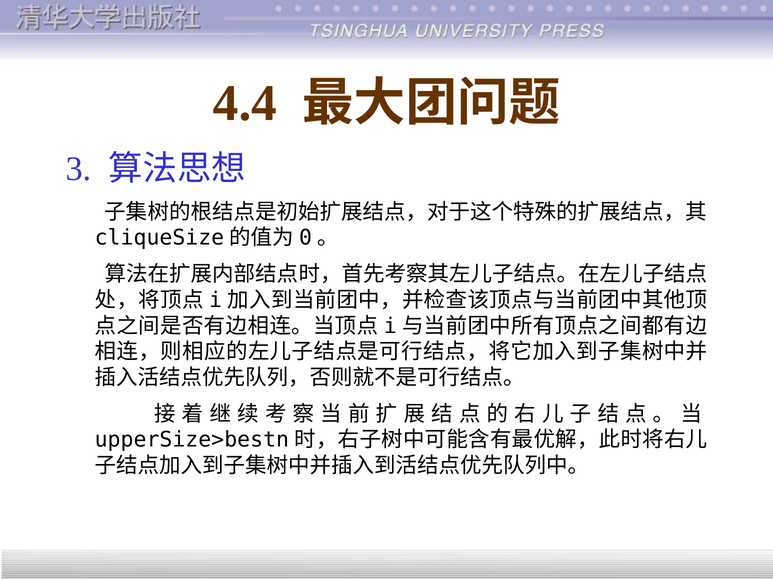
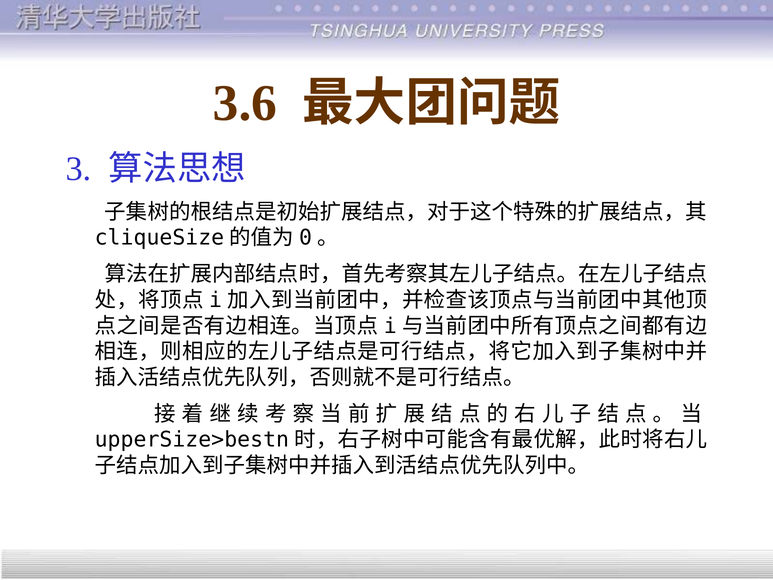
4.4: 4.4 -> 3.6 (245, 103)
